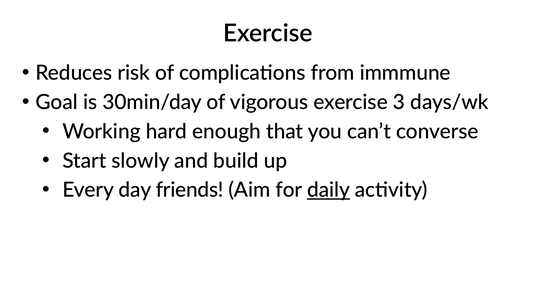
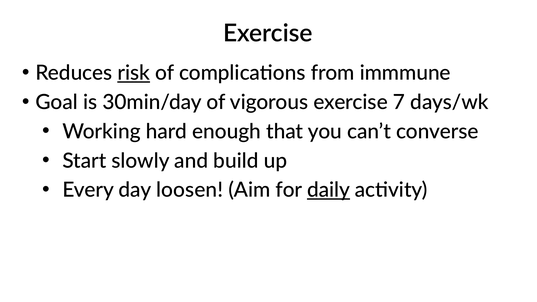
risk underline: none -> present (134, 73)
3: 3 -> 7 (399, 102)
friends: friends -> loosen (190, 190)
